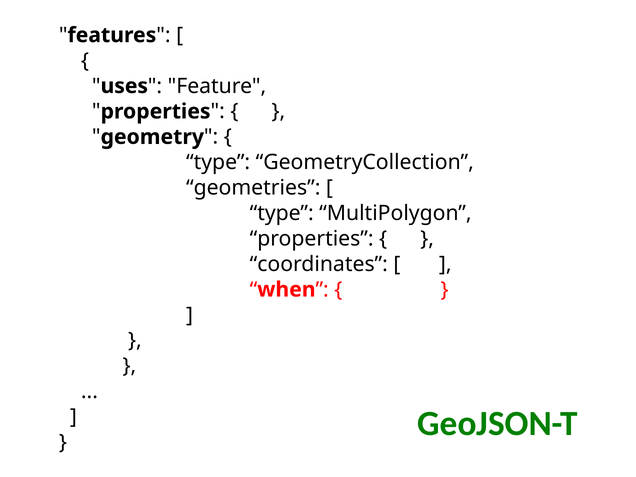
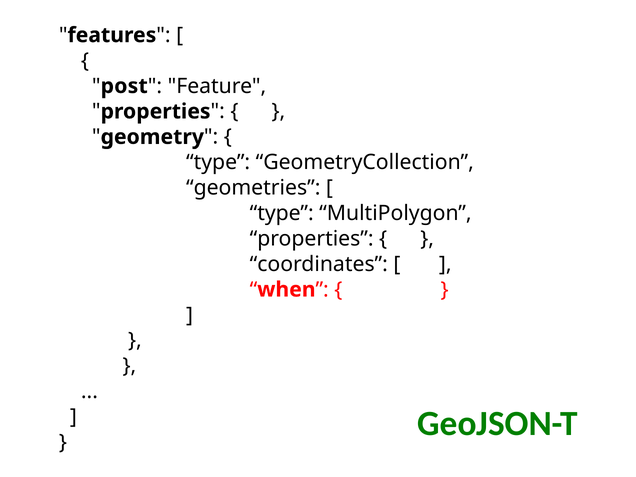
uses: uses -> post (124, 86)
